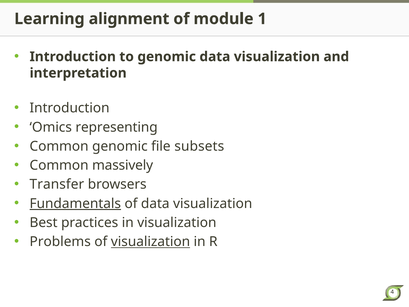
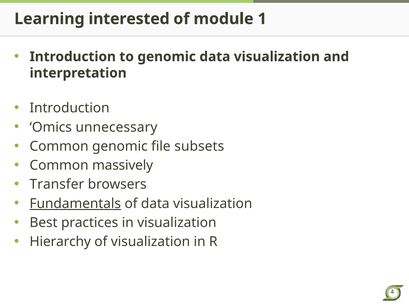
alignment: alignment -> interested (129, 19)
representing: representing -> unnecessary (116, 127)
Problems: Problems -> Hierarchy (60, 242)
visualization underline: present -> none (150, 242)
